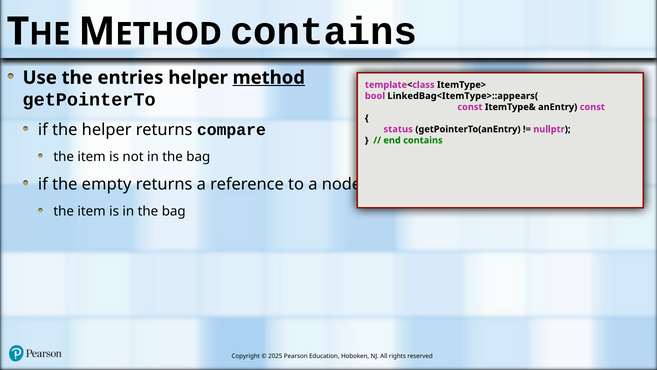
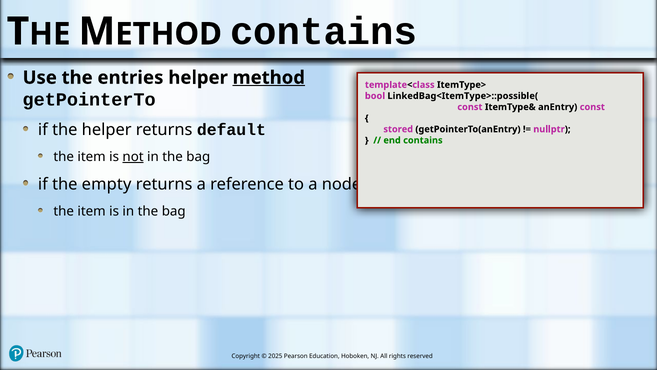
LinkedBag<ItemType>::appears(: LinkedBag<ItemType>::appears( -> LinkedBag<ItemType>::possible( (463, 96)
compare: compare -> default (231, 130)
status: status -> stored (398, 129)
not underline: none -> present (133, 157)
